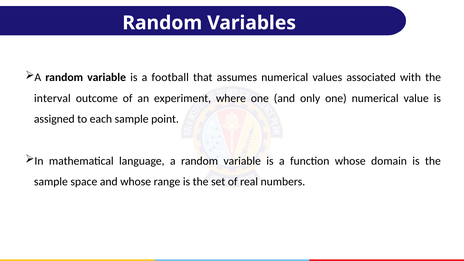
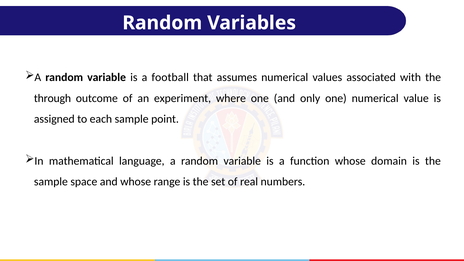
interval: interval -> through (52, 98)
